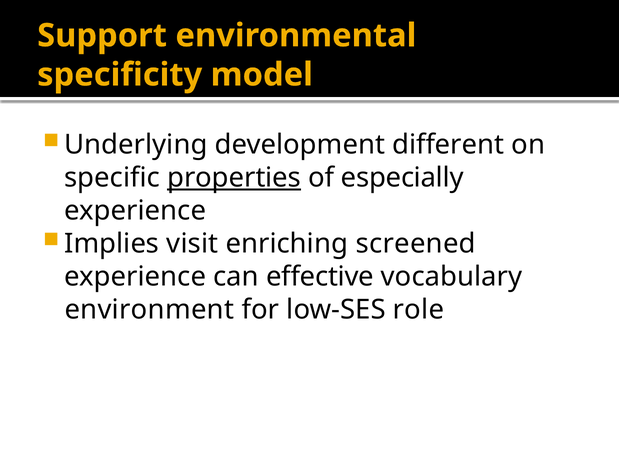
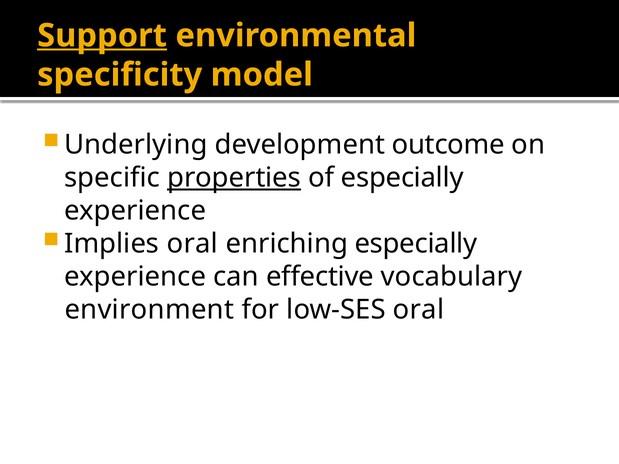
Support underline: none -> present (102, 36)
different: different -> outcome (448, 145)
Implies visit: visit -> oral (192, 244)
enriching screened: screened -> especially (416, 244)
low-SES role: role -> oral (419, 310)
